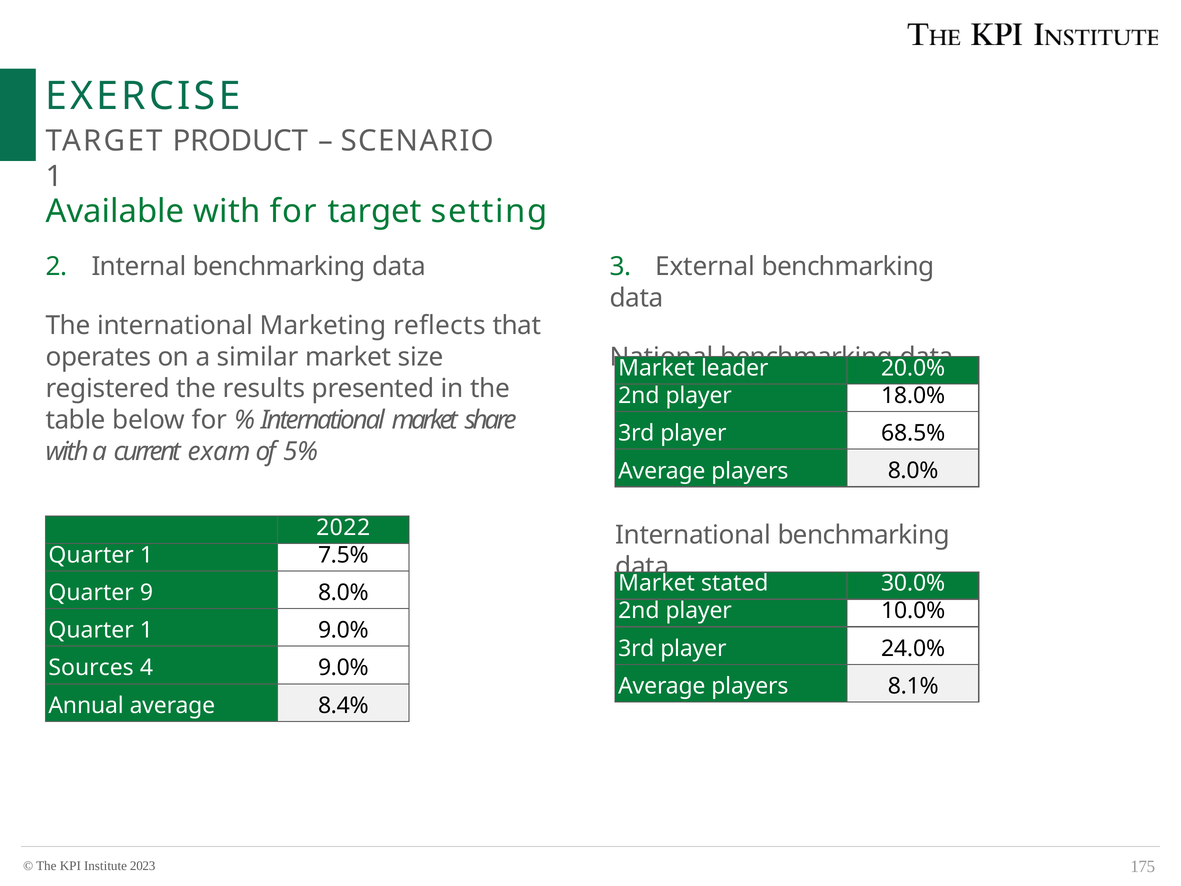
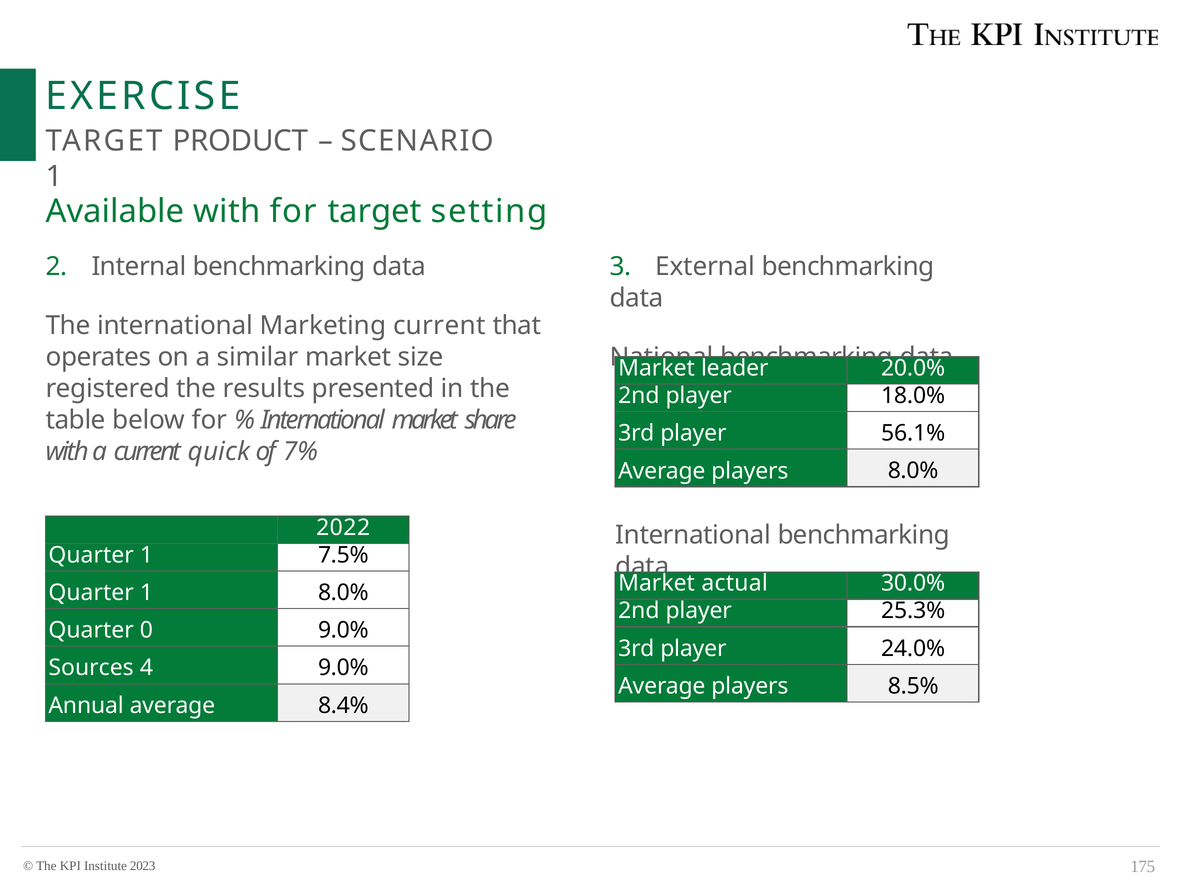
Marketing reflects: reflects -> current (439, 326)
68.5%: 68.5% -> 56.1% (913, 433)
exam: exam -> quick (219, 452)
5%: 5% -> 7% (301, 452)
stated: stated -> actual (735, 583)
9: 9 -> 1 (146, 592)
10.0%: 10.0% -> 25.3% (913, 611)
1: 1 -> 0 (146, 630)
8.1%: 8.1% -> 8.5% (913, 686)
